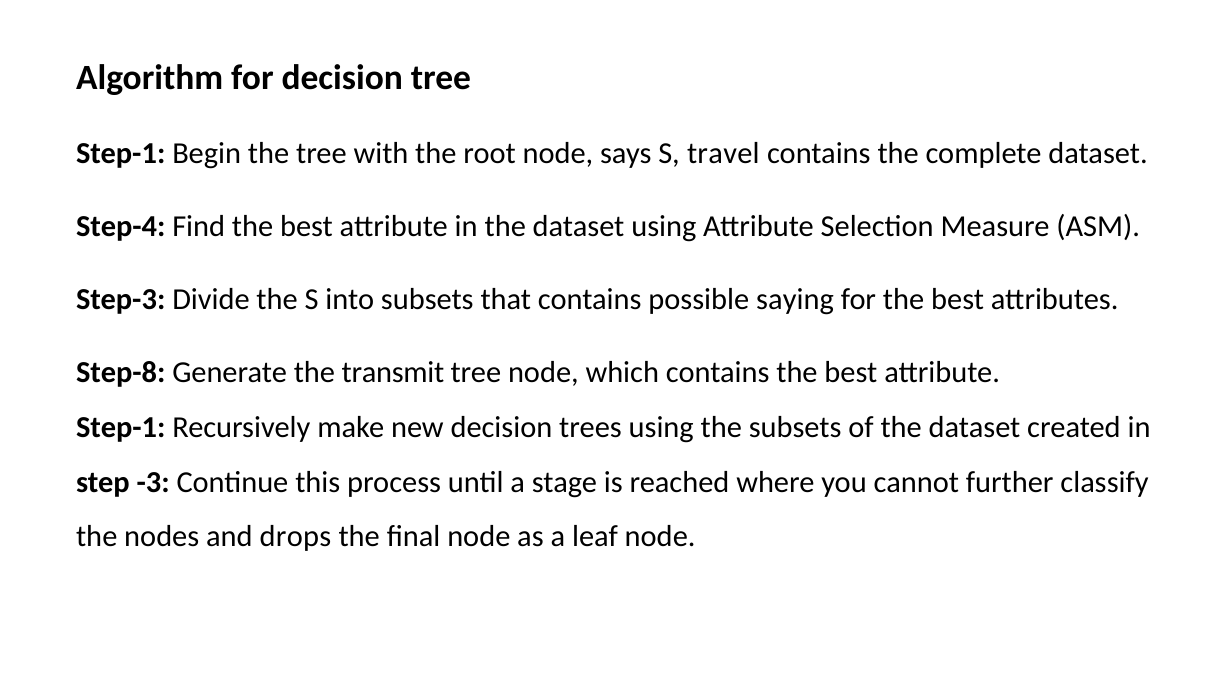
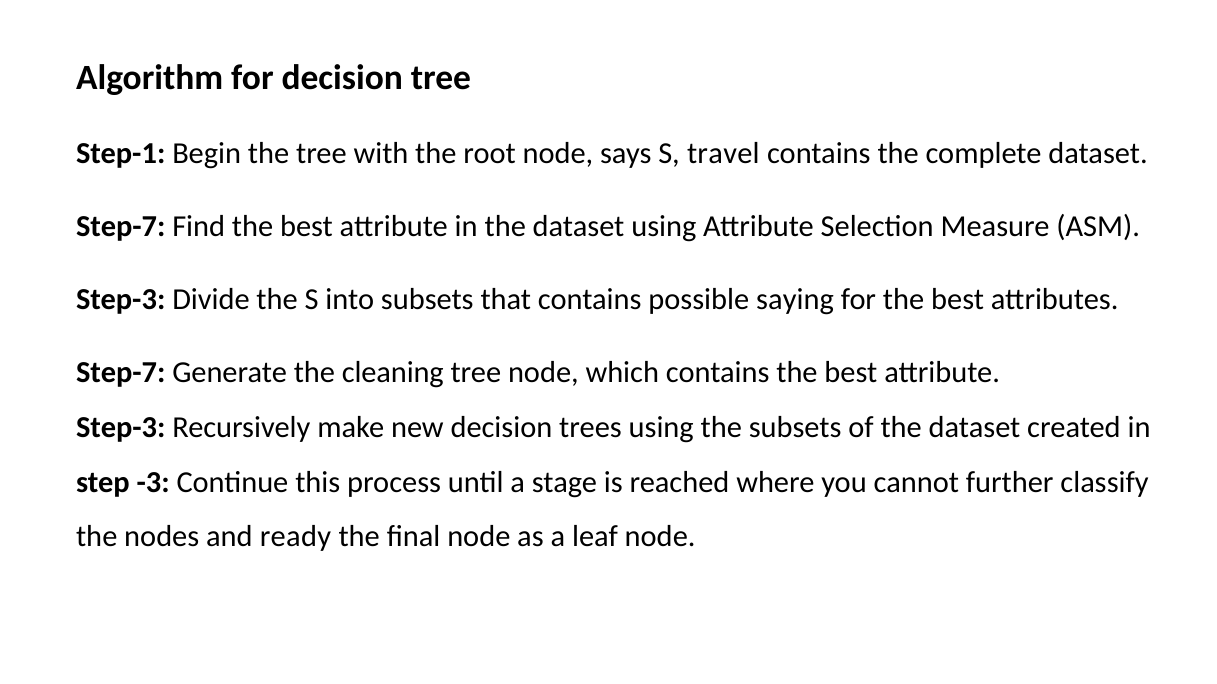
Step-4: Step-4 -> Step-7 (121, 227)
Step-8: Step-8 -> Step-7 (121, 373)
transmit: transmit -> cleaning (393, 373)
Step-1: Step-1 -> Step-3 (121, 428)
drops: drops -> ready (295, 537)
